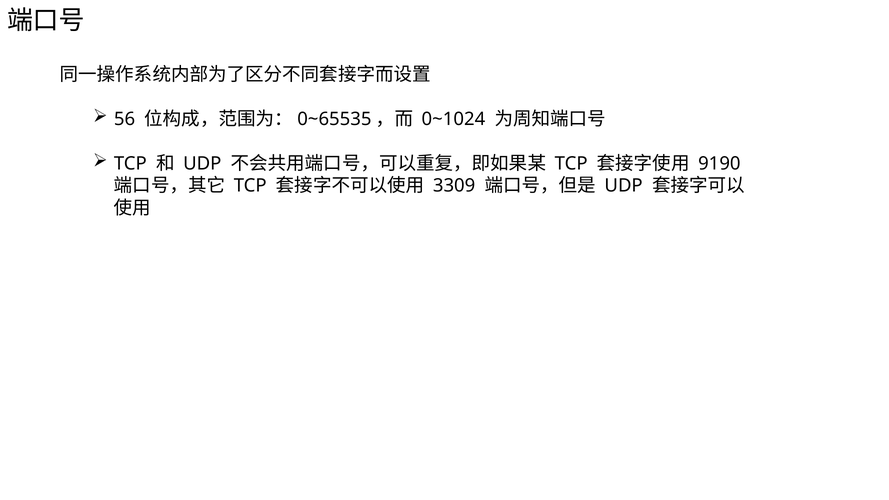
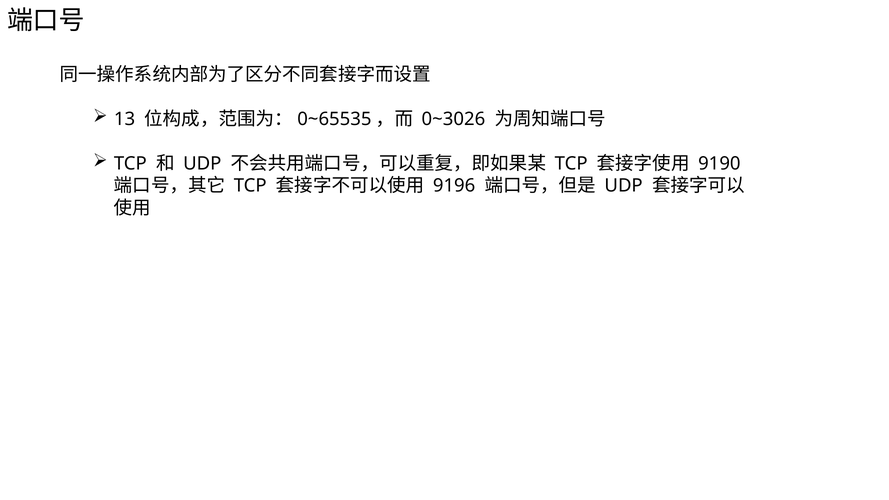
56: 56 -> 13 (125, 119)
0~1024: 0~1024 -> 0~3026 (453, 119)
3309: 3309 -> 9196 (454, 186)
